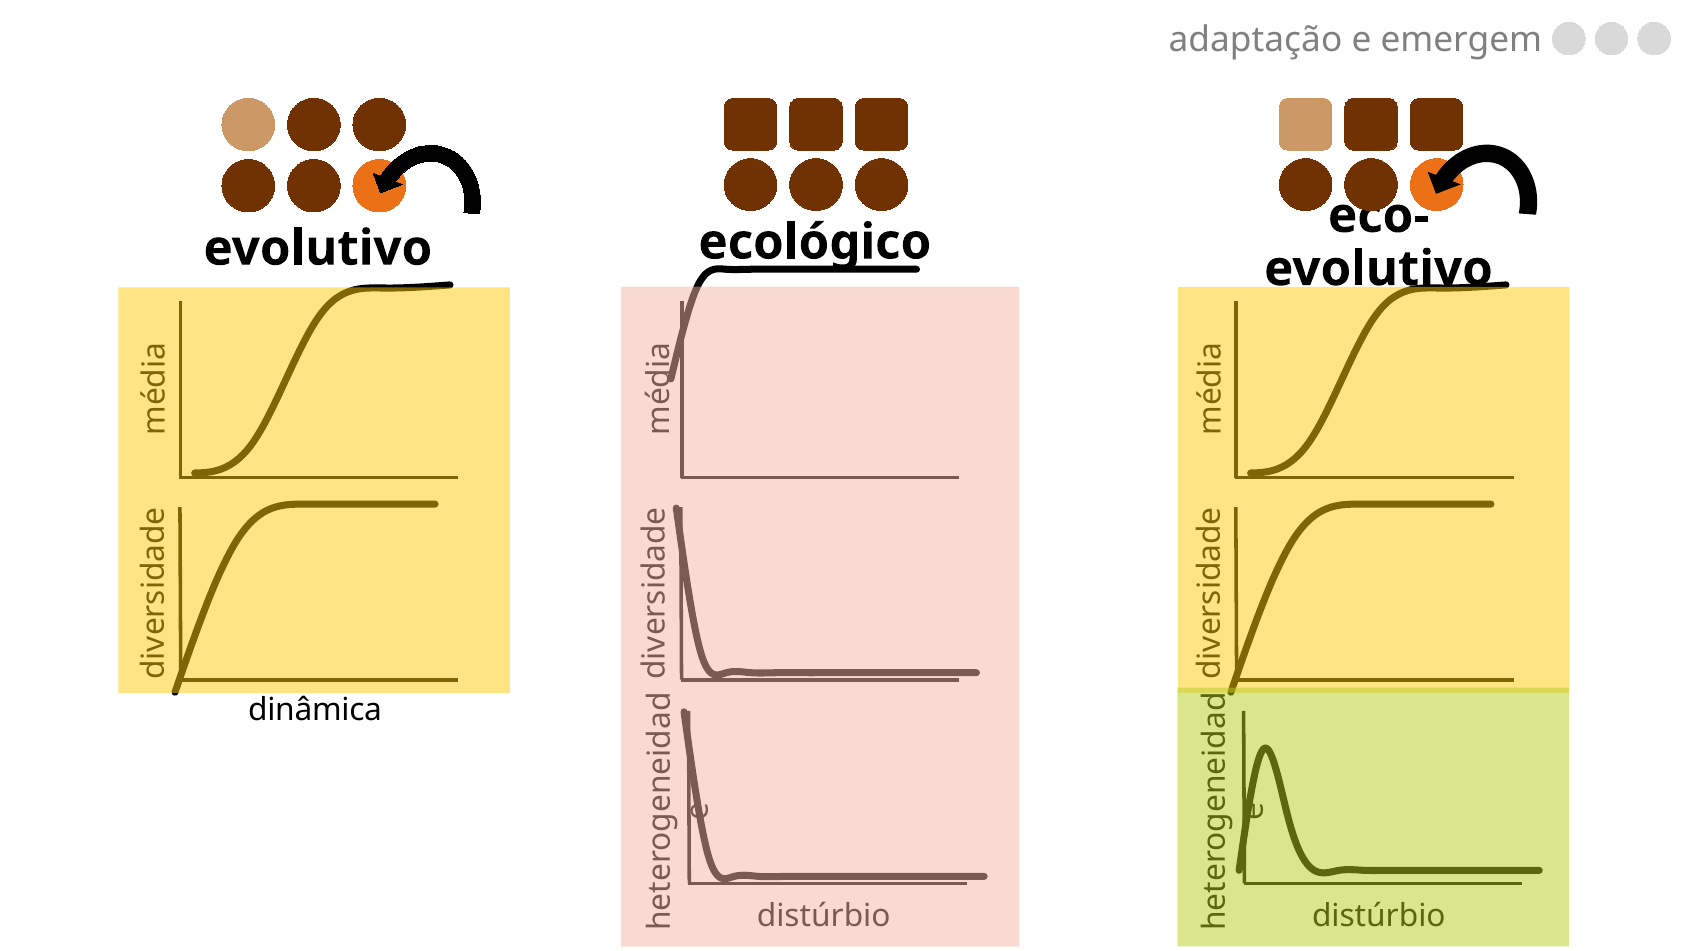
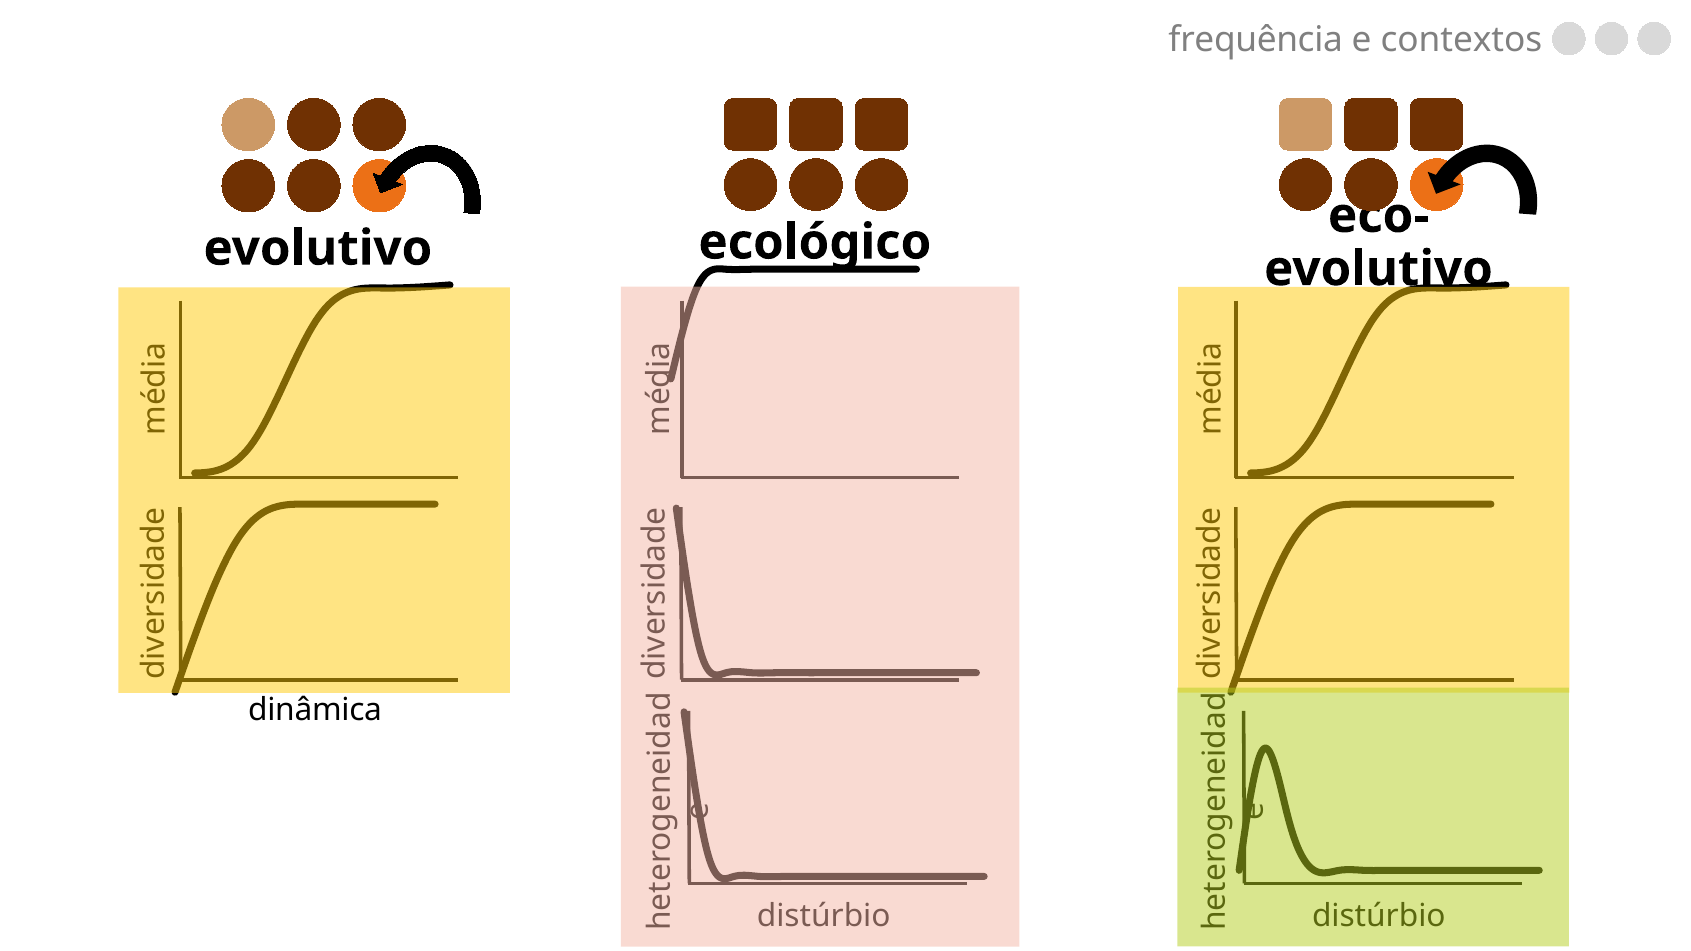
adaptação: adaptação -> frequência (1256, 40)
emergem: emergem -> contextos (1461, 40)
